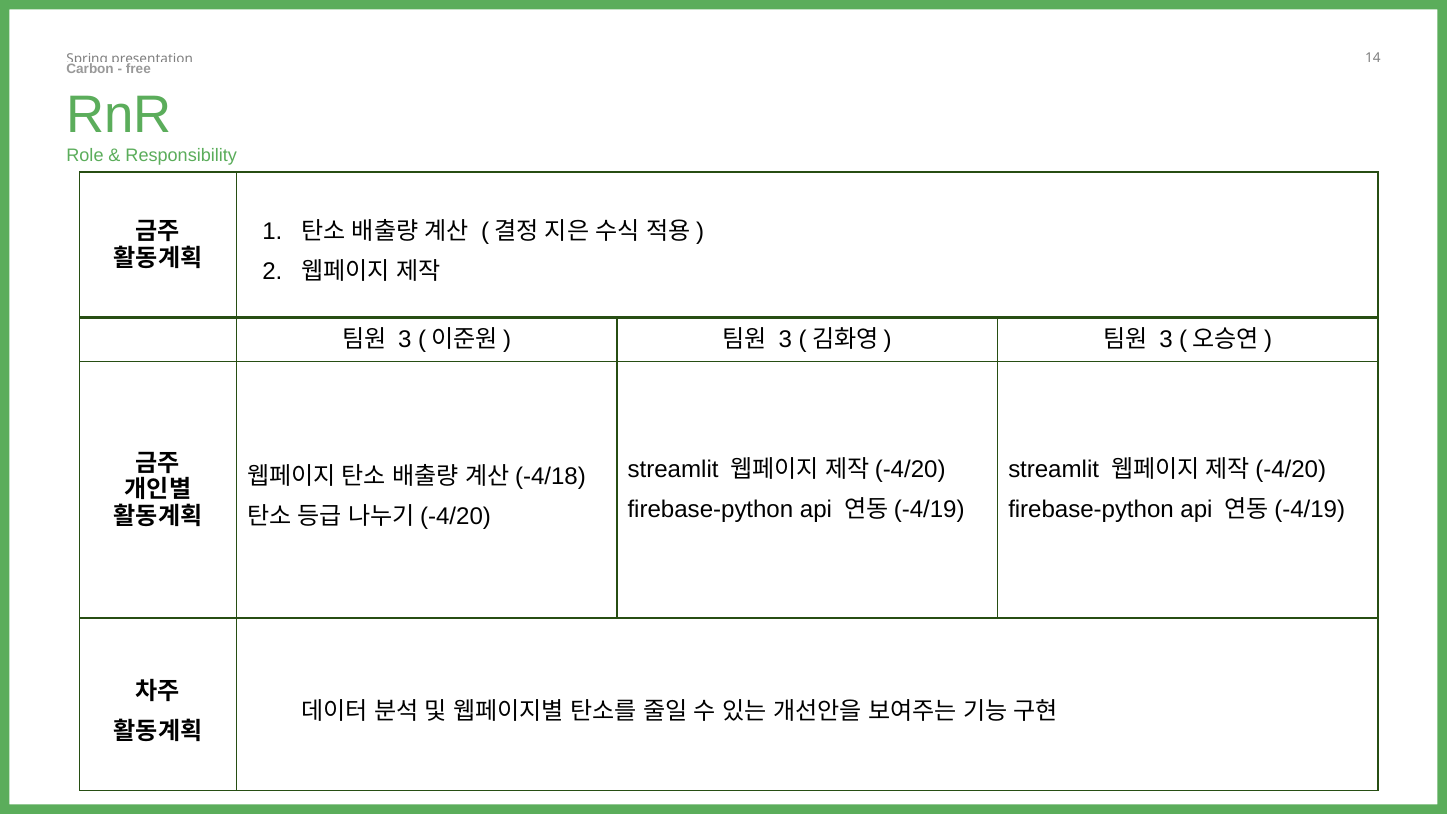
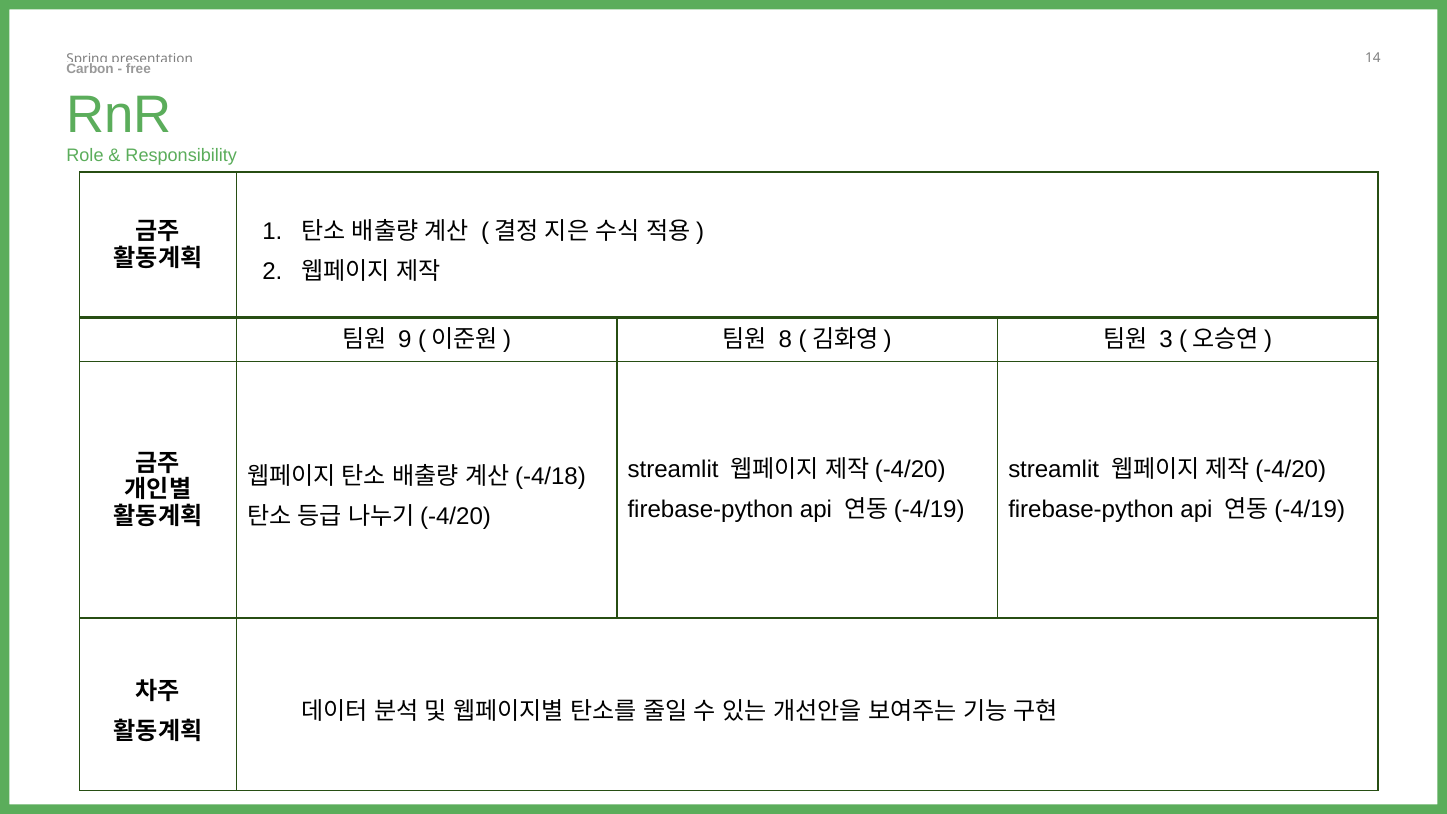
3: 3 -> 9 (405, 340)
3: 3 -> 8 (785, 340)
